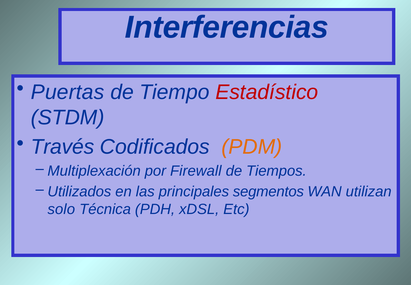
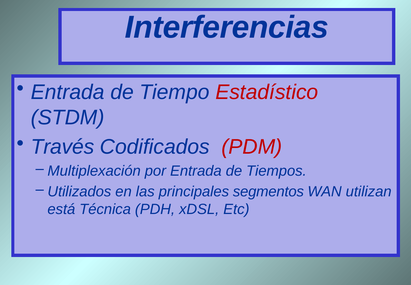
Puertas: Puertas -> Entrada (68, 92)
PDM colour: orange -> red (252, 147)
por Firewall: Firewall -> Entrada (196, 171)
solo: solo -> está (61, 209)
